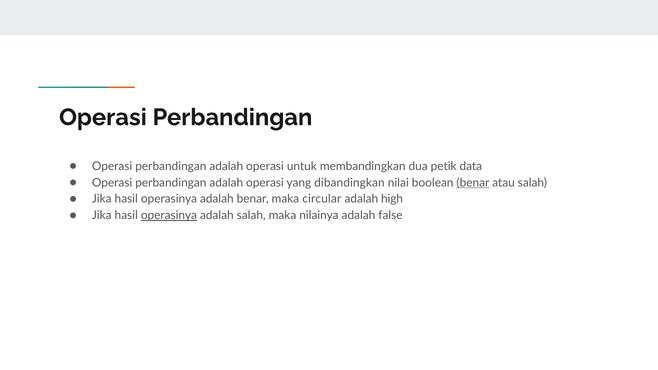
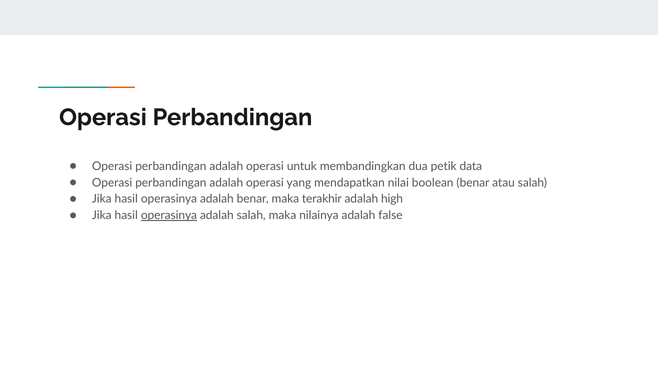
dibandingkan: dibandingkan -> mendapatkan (350, 183)
benar underline: present -> none (473, 183)
circular: circular -> terakhir (322, 199)
